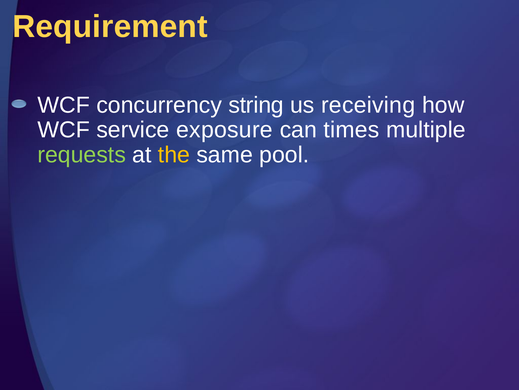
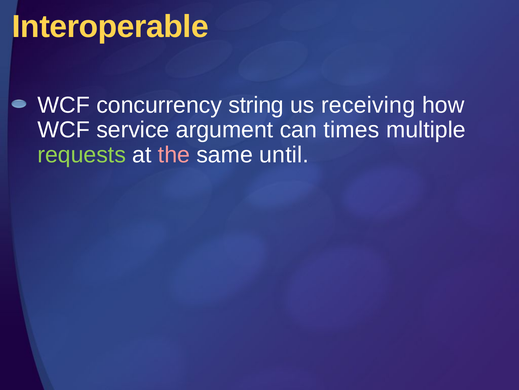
Requirement: Requirement -> Interoperable (110, 27)
exposure: exposure -> argument (225, 130)
the colour: yellow -> pink (174, 155)
pool: pool -> until (284, 155)
